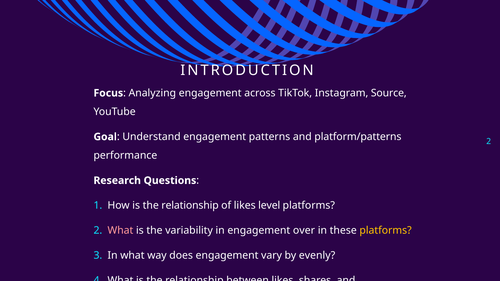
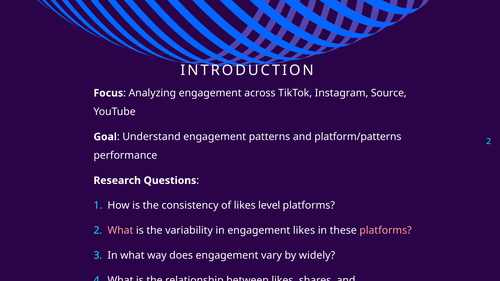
How is the relationship: relationship -> consistency (190, 206)
engagement over: over -> likes (304, 231)
platforms colour: yellow -> pink (386, 231)
evenly: evenly -> widely (317, 256)
